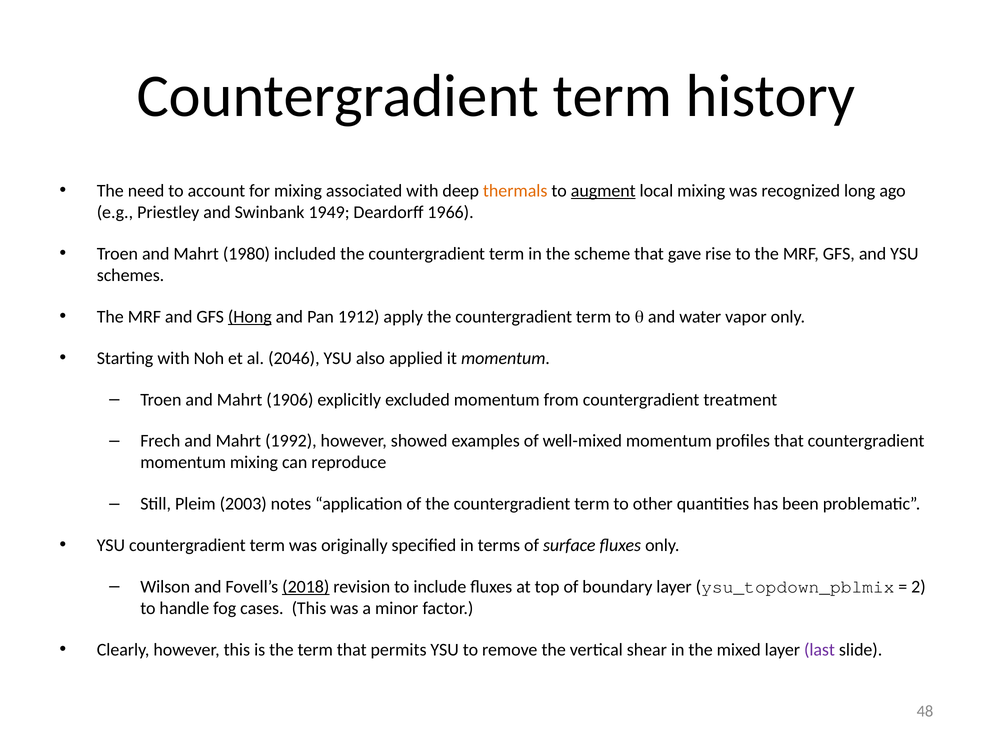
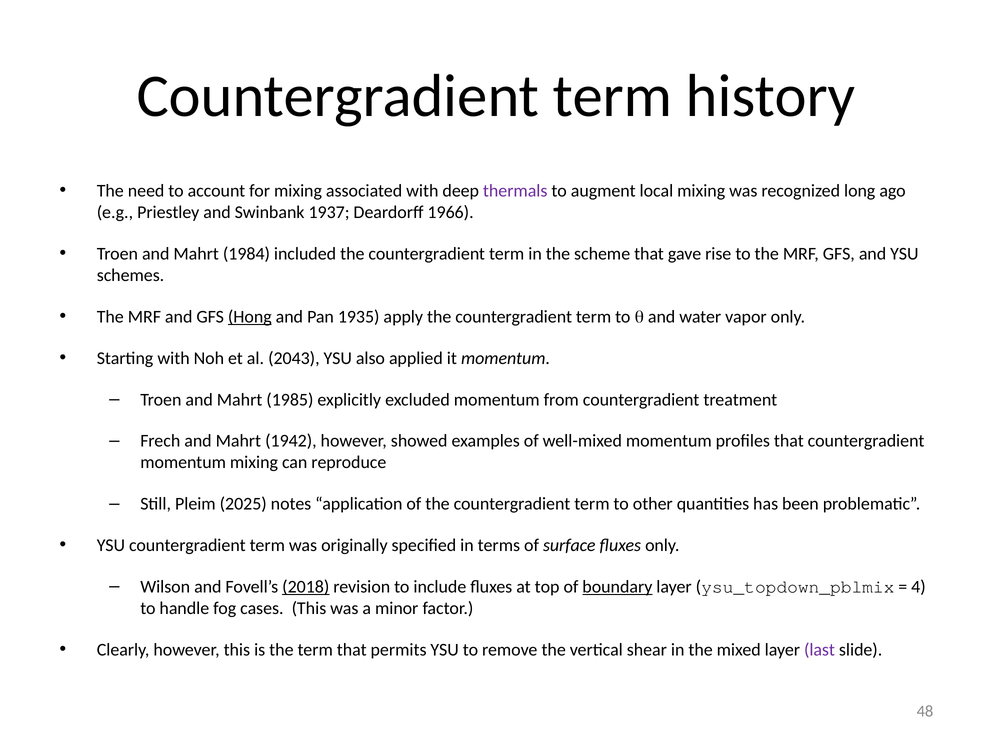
thermals colour: orange -> purple (515, 191)
augment underline: present -> none (603, 191)
1949: 1949 -> 1937 (329, 212)
1980: 1980 -> 1984 (246, 254)
1912: 1912 -> 1935 (359, 317)
2046: 2046 -> 2043 (294, 358)
1906: 1906 -> 1985 (290, 399)
1992: 1992 -> 1942 (291, 441)
2003: 2003 -> 2025 (243, 504)
boundary underline: none -> present (617, 587)
2: 2 -> 4 (918, 587)
